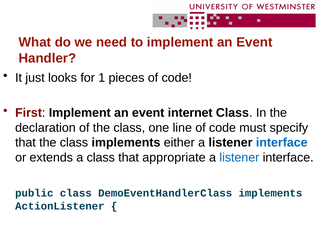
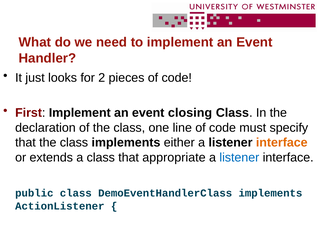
1: 1 -> 2 (102, 78)
internet: internet -> closing (190, 112)
interface colour: blue -> orange (282, 142)
